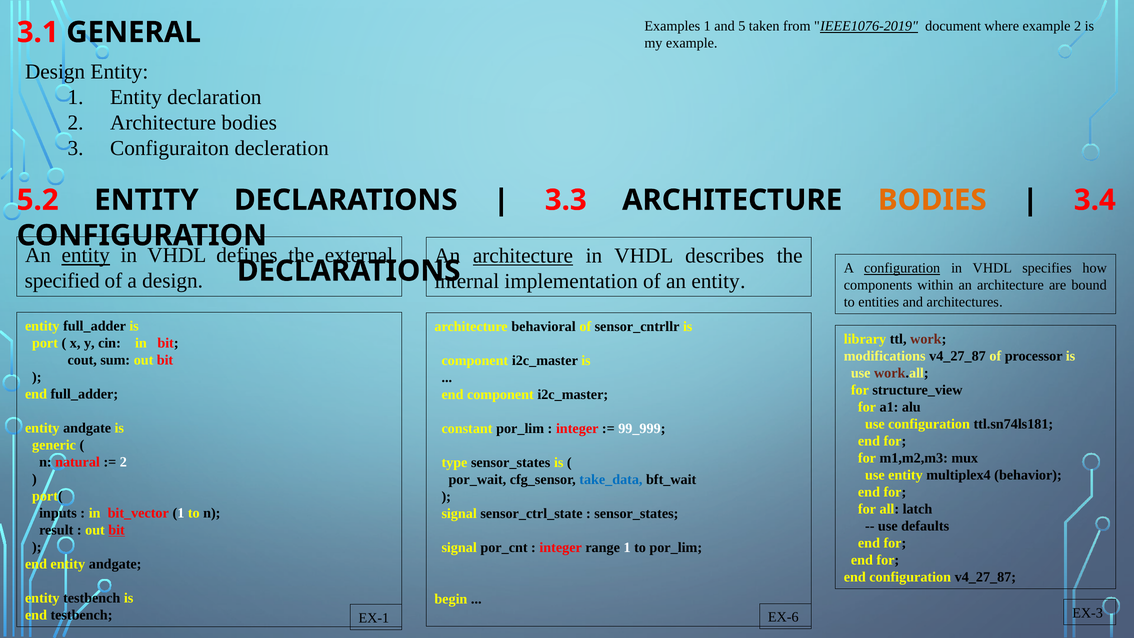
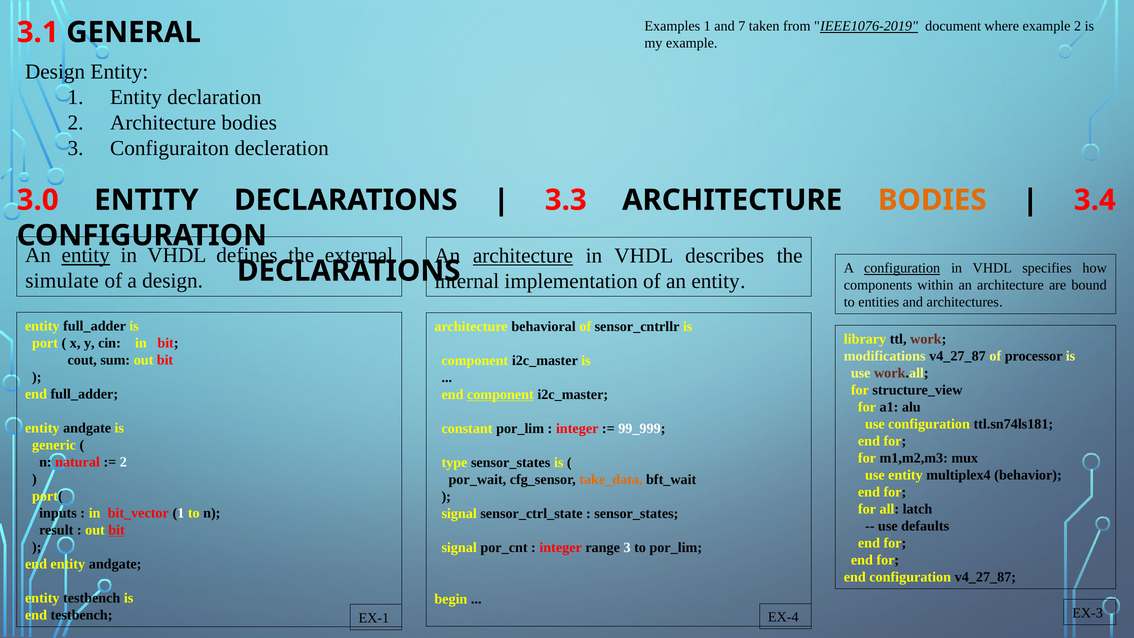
5: 5 -> 7 (742, 26)
5.2: 5.2 -> 3.0 (38, 200)
specified: specified -> simulate (62, 281)
component underline: none -> present (500, 395)
take_data colour: blue -> orange (611, 480)
range 1: 1 -> 3 (627, 548)
EX-6: EX-6 -> EX-4 (783, 617)
